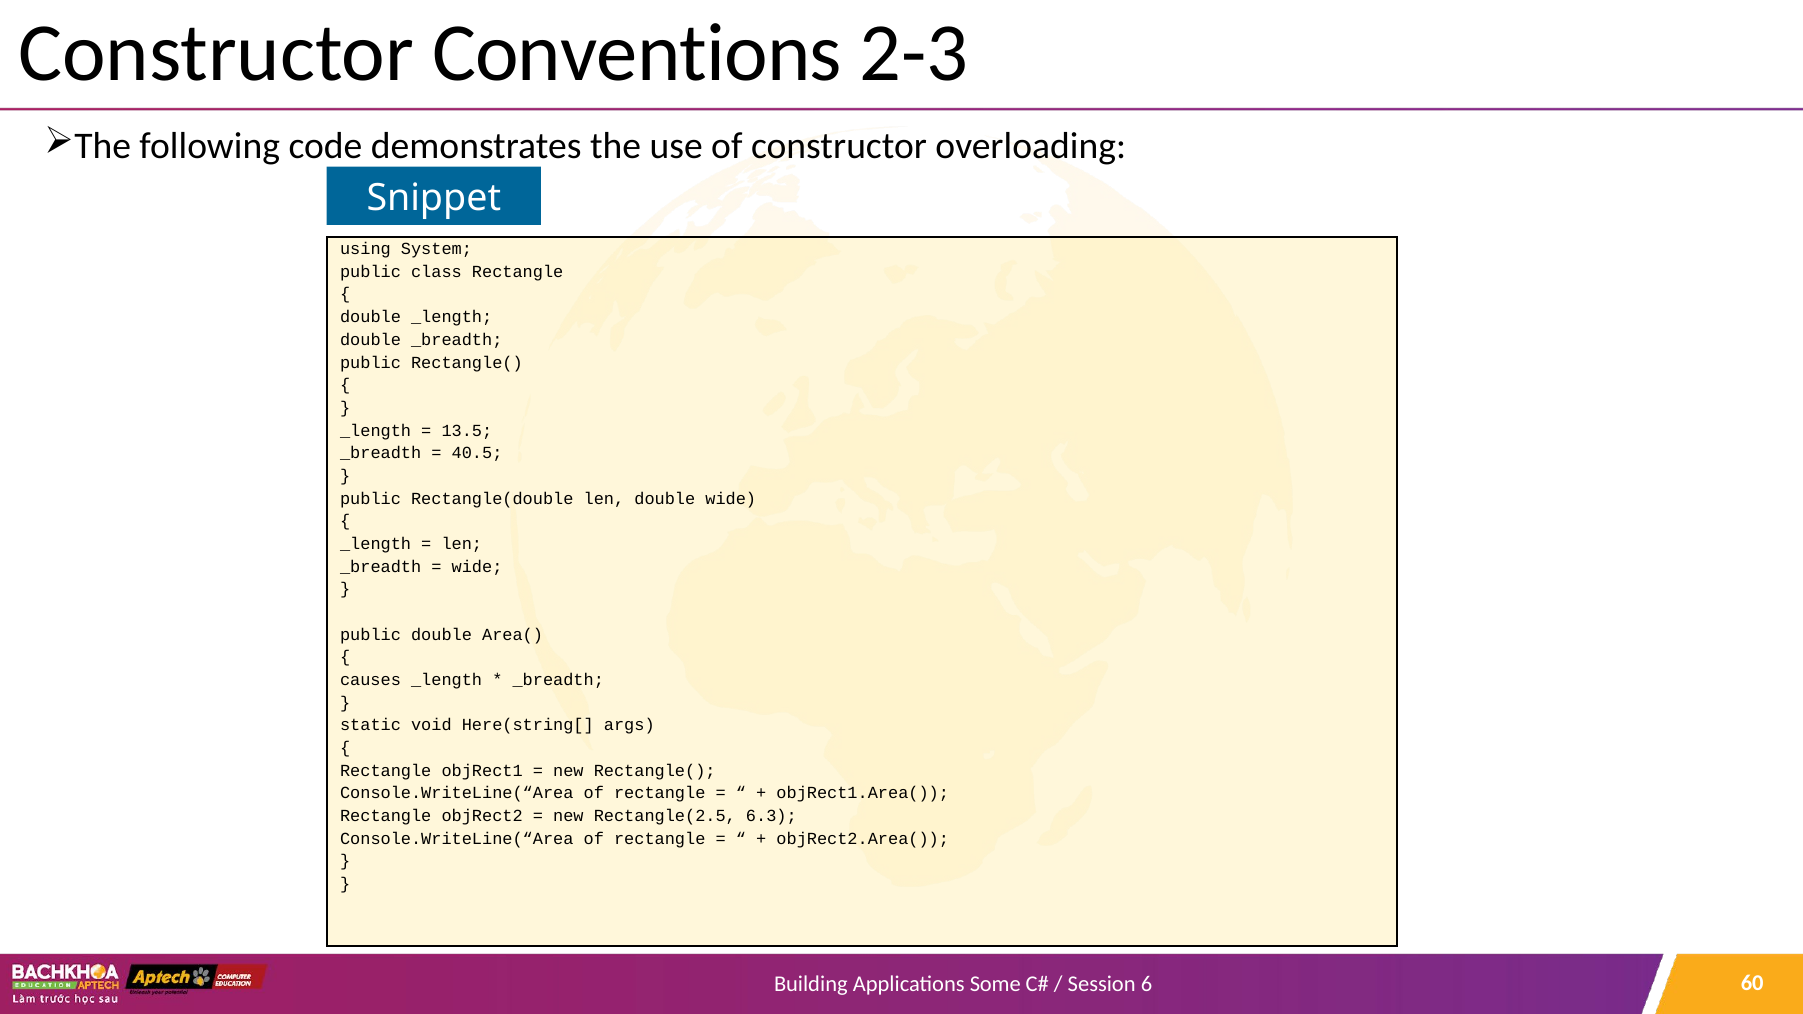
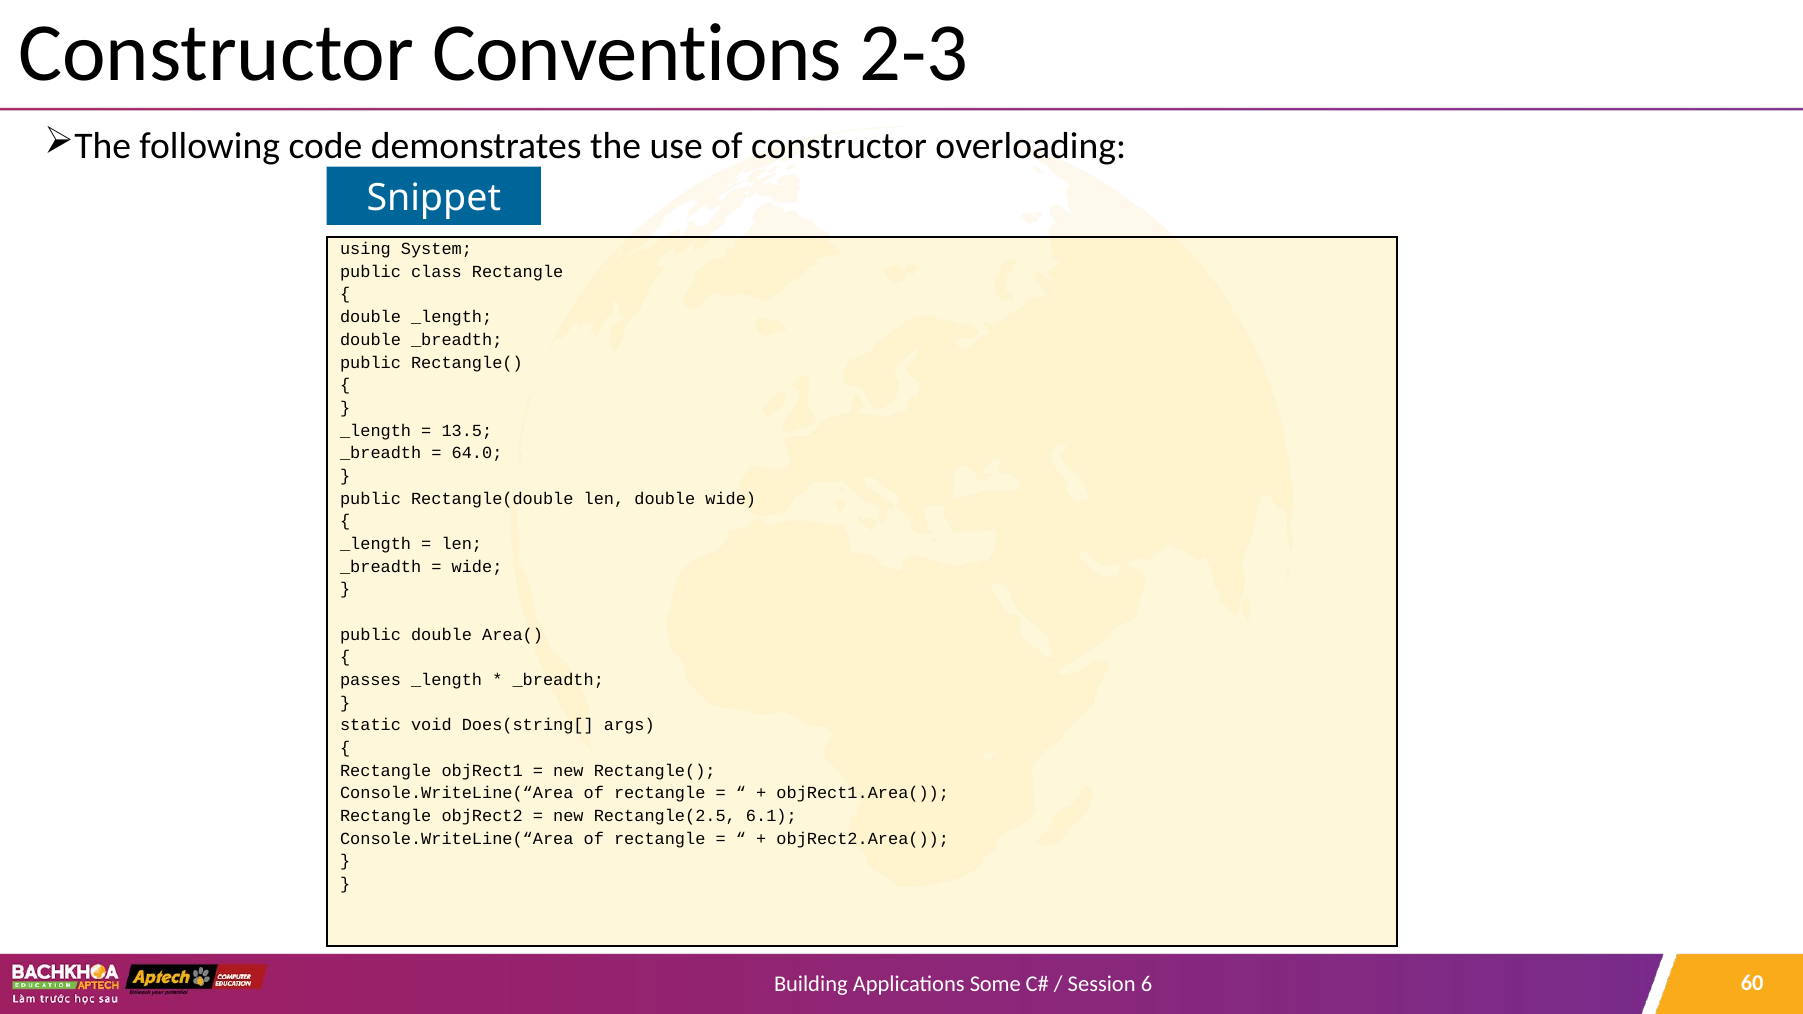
40.5: 40.5 -> 64.0 (477, 453)
causes: causes -> passes (370, 680)
Here(string[: Here(string[ -> Does(string[ (528, 725)
6.3: 6.3 -> 6.1 (771, 816)
